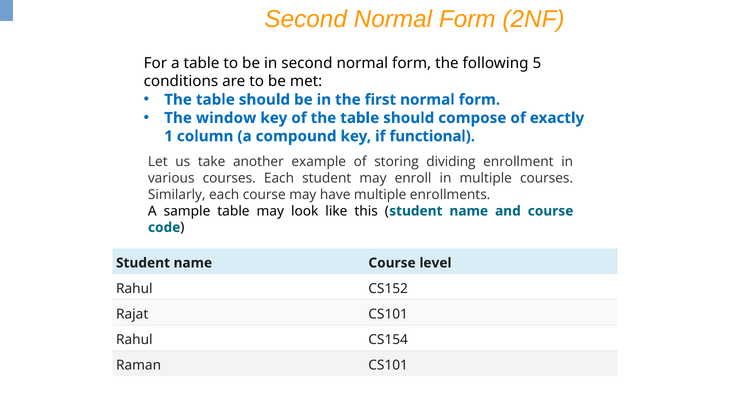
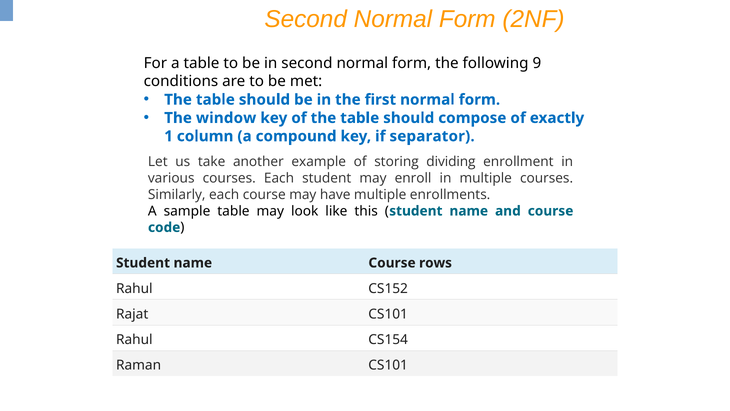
5: 5 -> 9 (537, 63)
functional: functional -> separator (432, 136)
level: level -> rows (436, 263)
